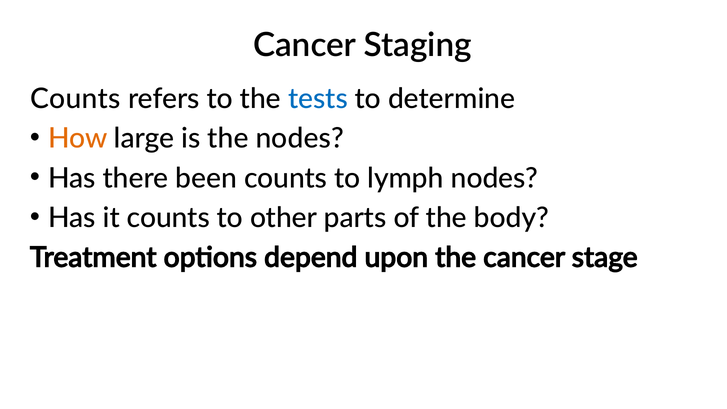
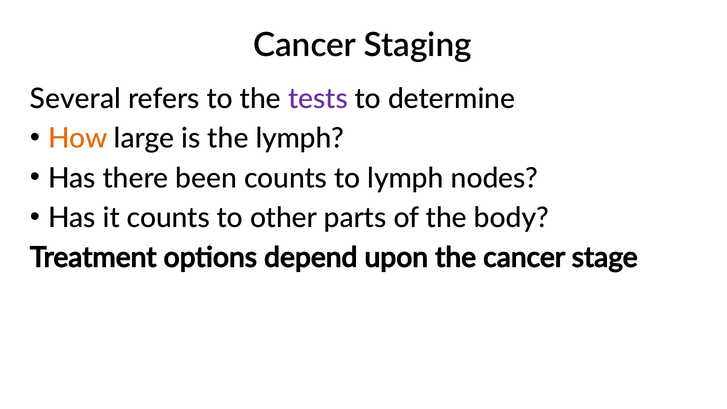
Counts: Counts -> Several (75, 99)
tests colour: blue -> purple (318, 99)
the nodes: nodes -> lymph (300, 139)
